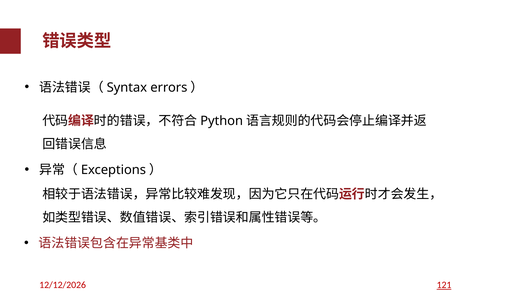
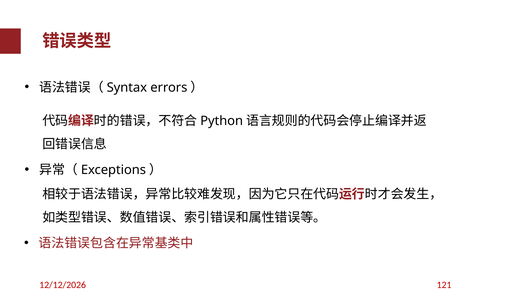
121 underline: present -> none (444, 284)
